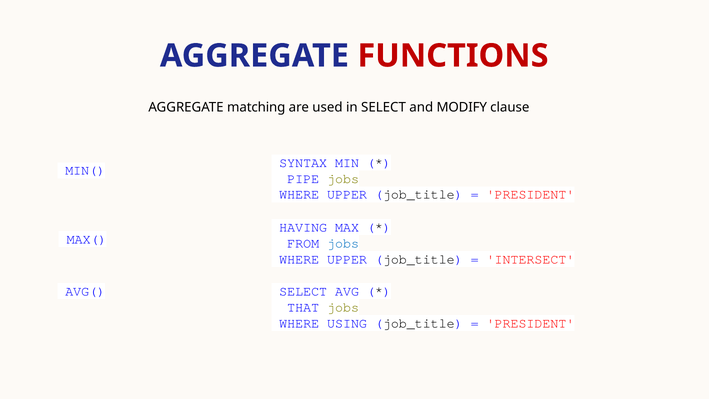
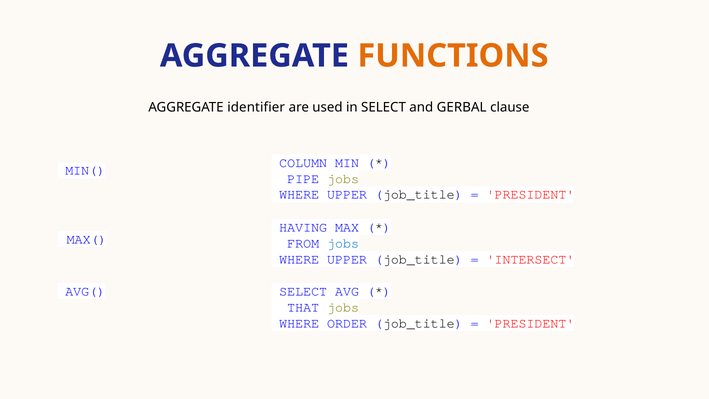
FUNCTIONS colour: red -> orange (453, 56)
matching: matching -> identifier (256, 108)
MODIFY: MODIFY -> GERBAL (462, 108)
SYNTAX: SYNTAX -> COLUMN (303, 163)
USING: USING -> ORDER (347, 323)
